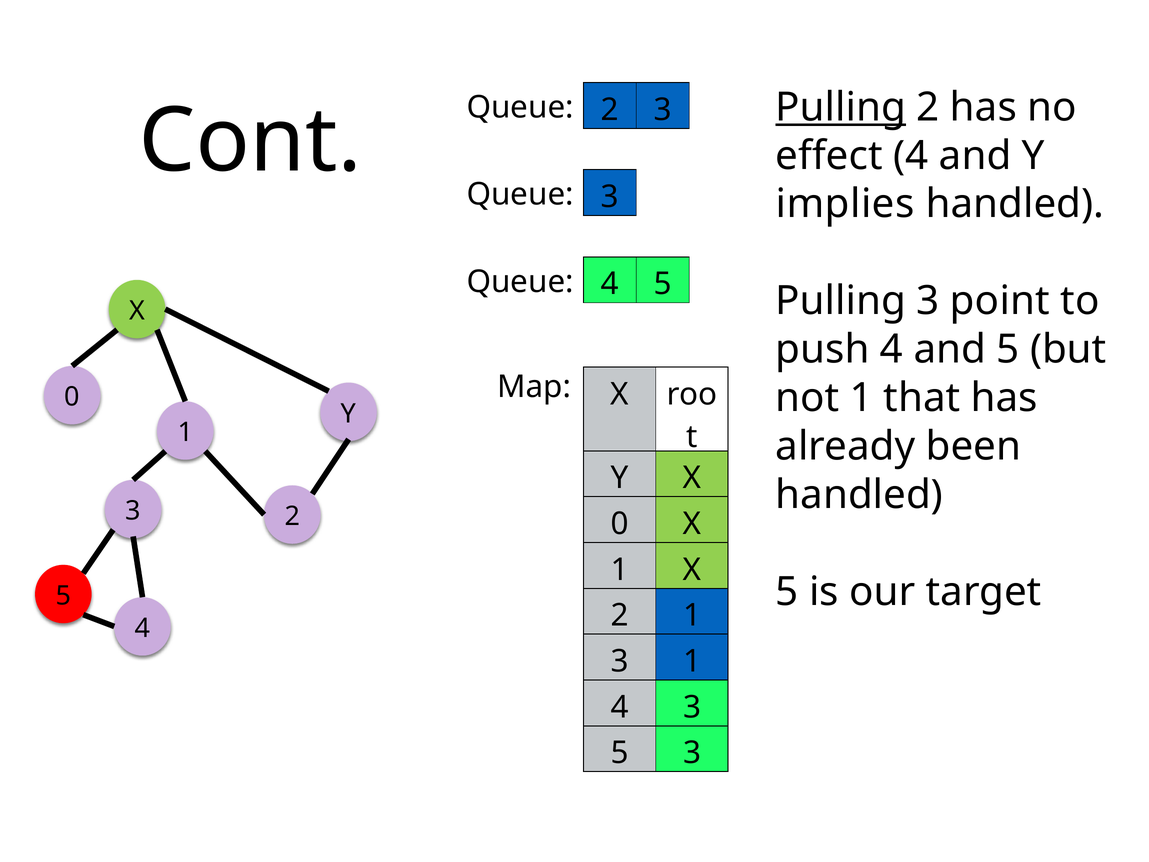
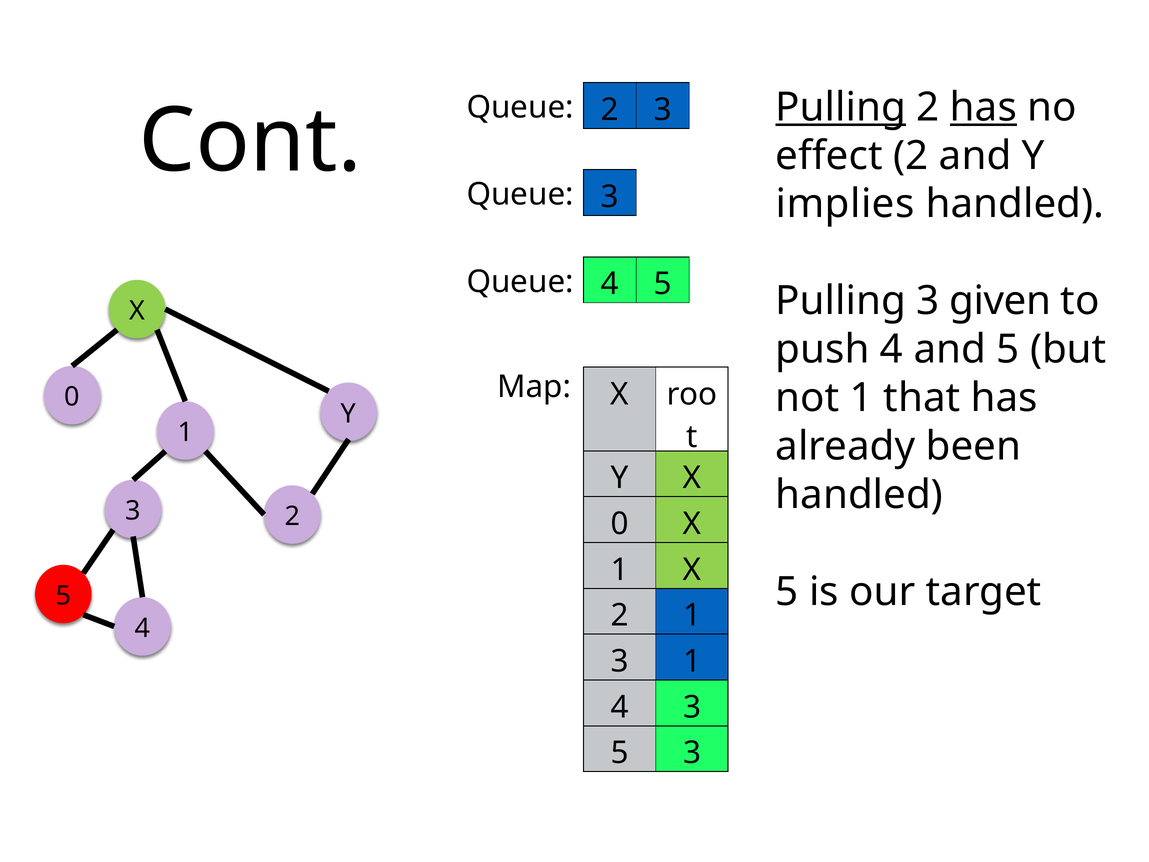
has underline: none -> present (983, 107)
effect 4: 4 -> 2 (911, 156)
point: point -> given (1000, 301)
